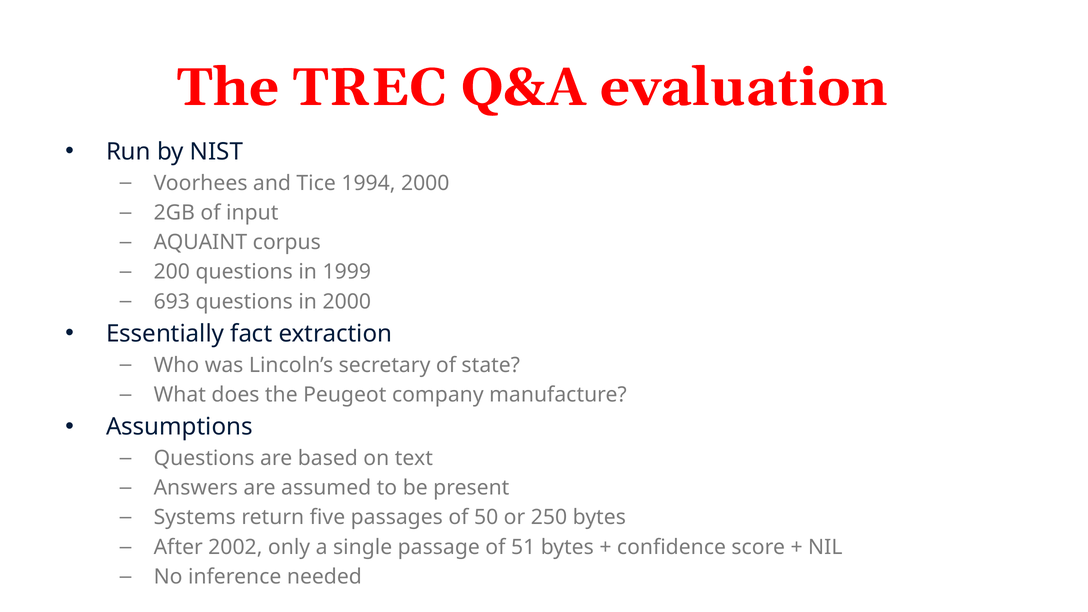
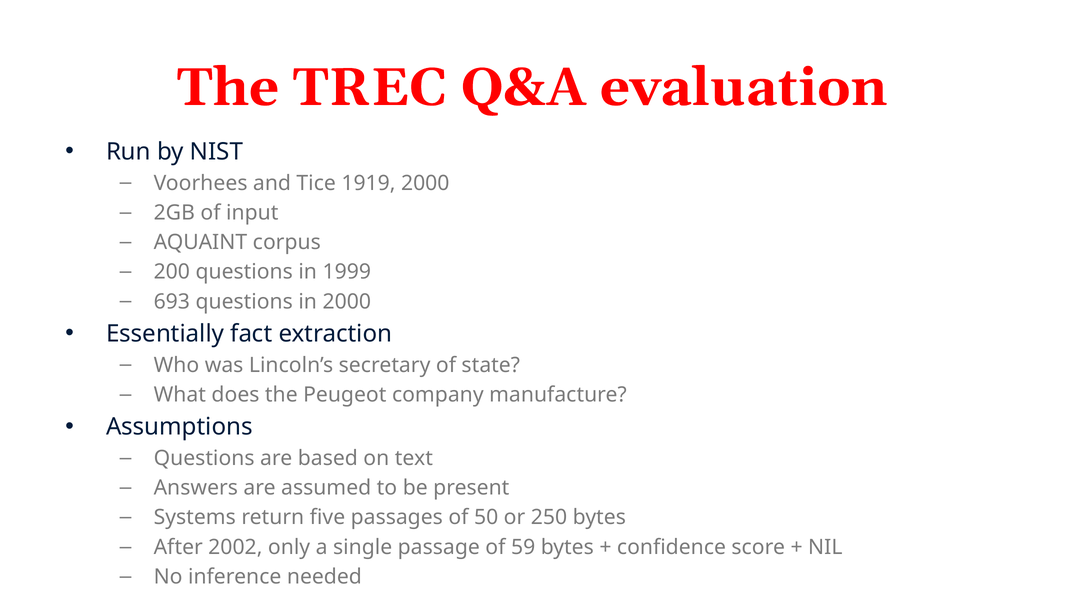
1994: 1994 -> 1919 (368, 183)
51: 51 -> 59 (523, 547)
